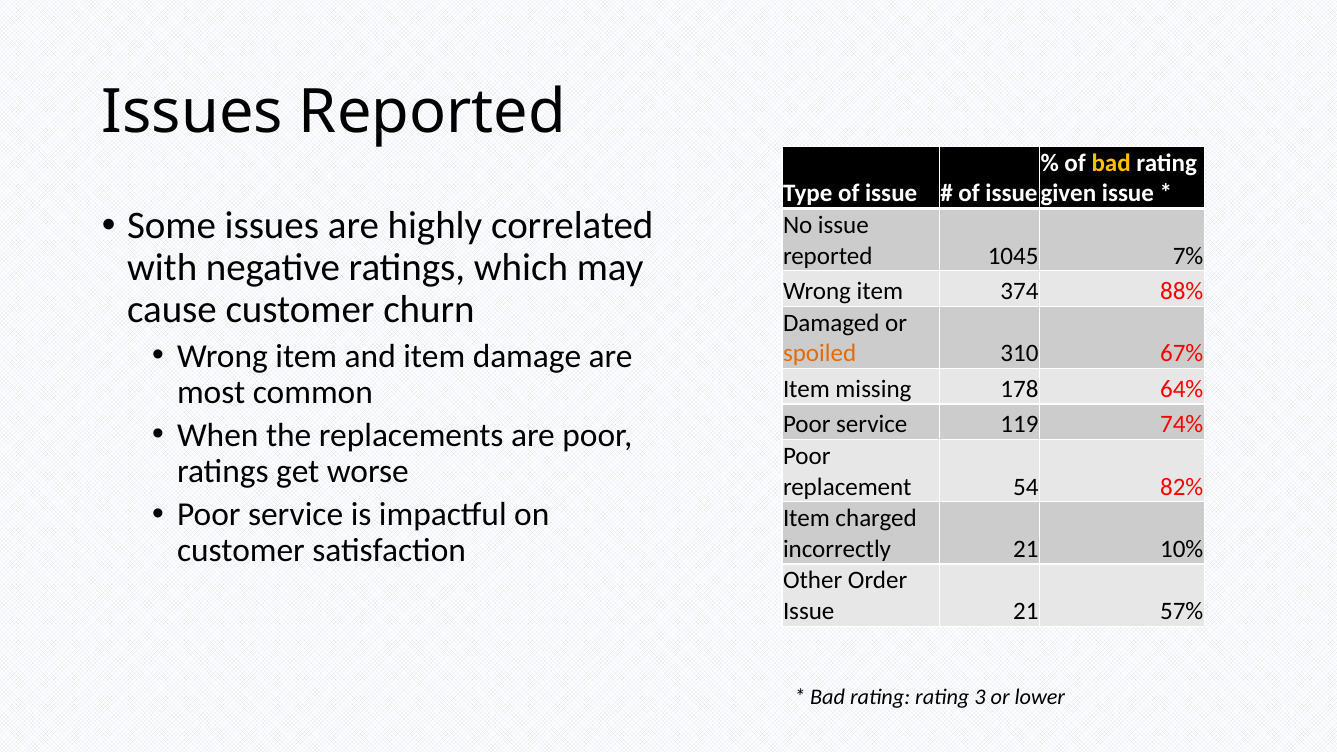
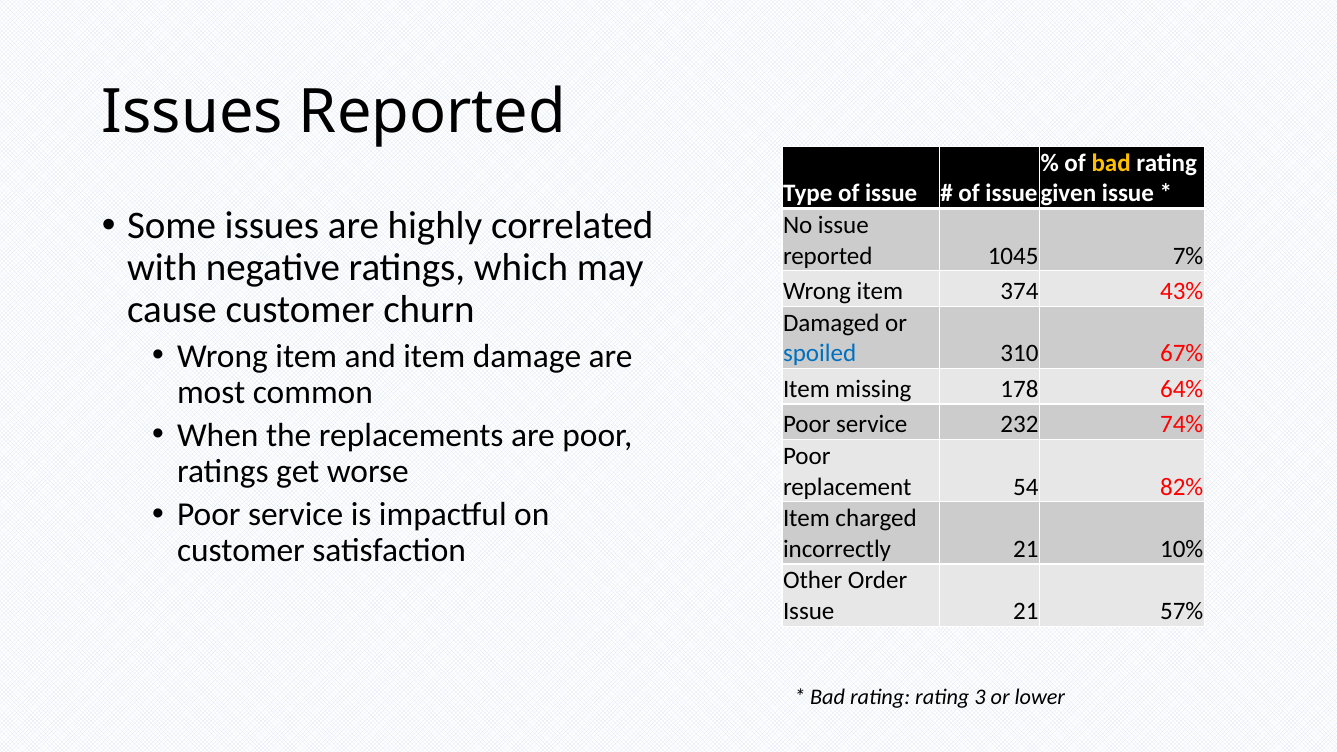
88%: 88% -> 43% (1182, 291)
spoiled colour: orange -> blue (820, 354)
119: 119 -> 232 (1020, 425)
